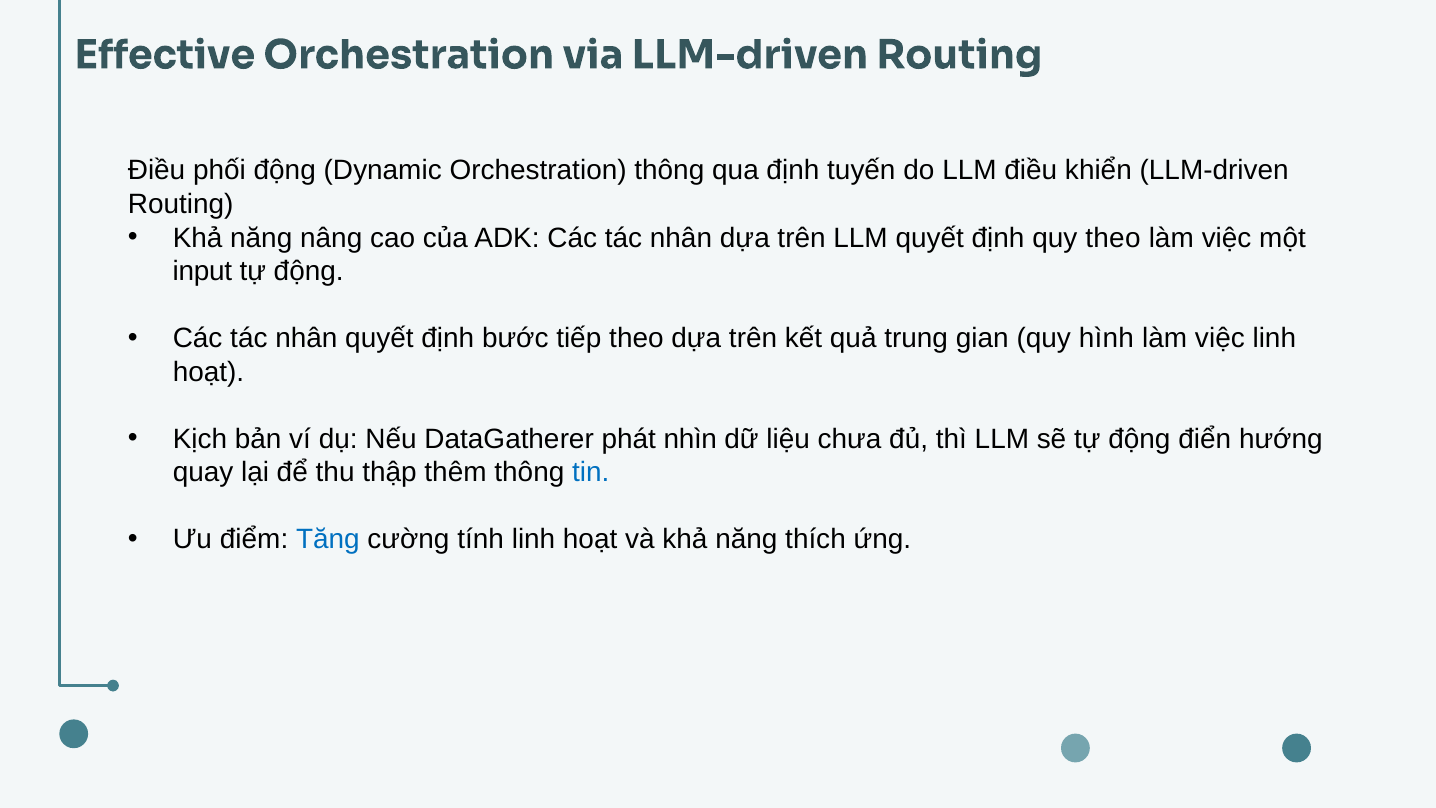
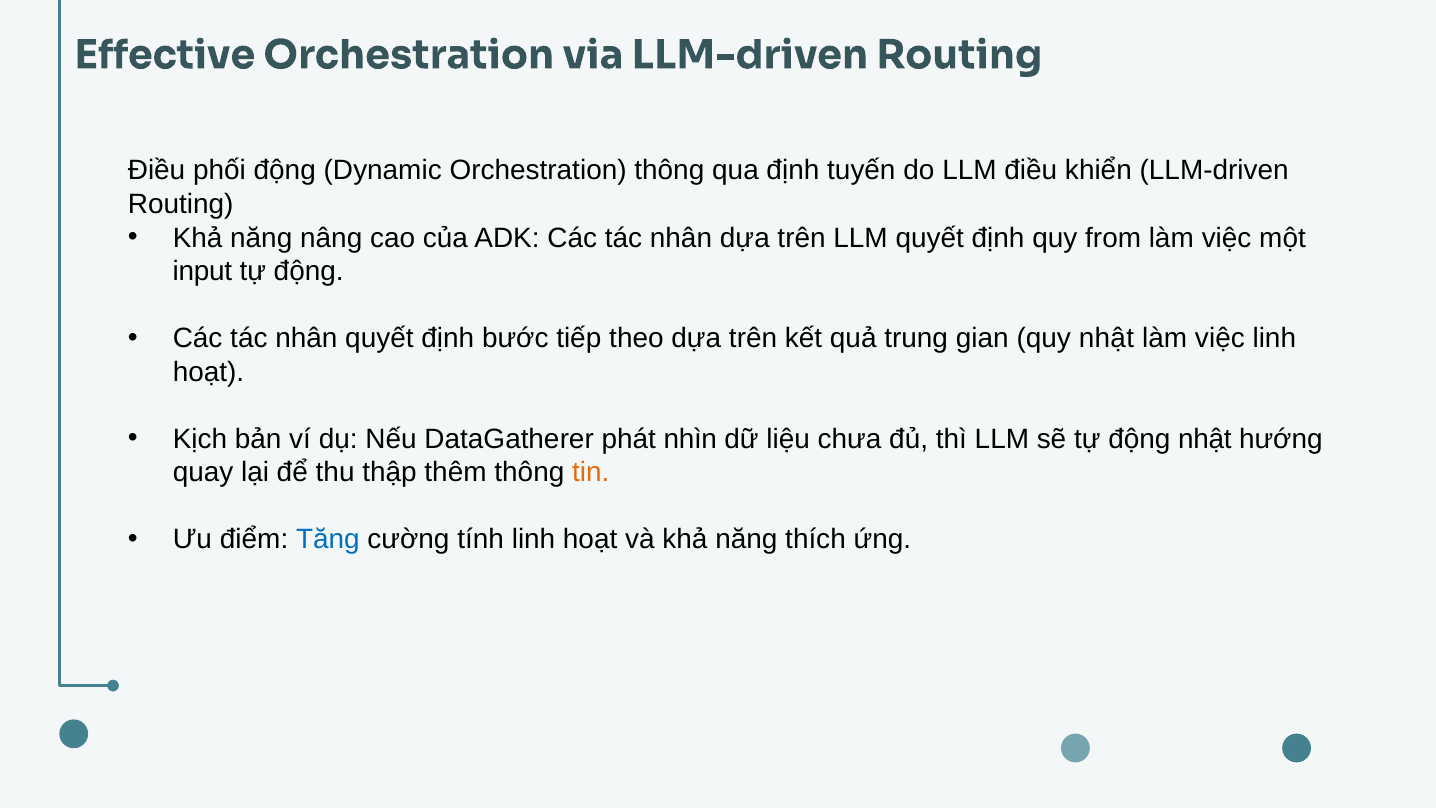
quy theo: theo -> from (1113, 238)
quy hình: hình -> nhật (1106, 338)
động điển: điển -> nhật (1205, 439)
tin colour: blue -> orange (591, 472)
